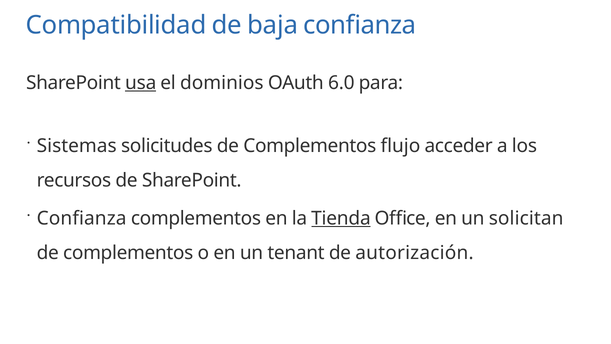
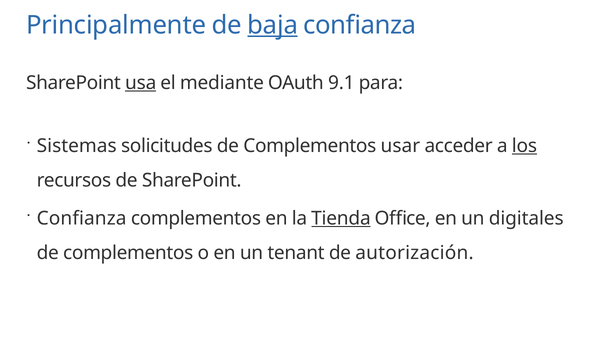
Compatibilidad: Compatibilidad -> Principalmente (116, 25)
baja underline: none -> present (273, 25)
dominios: dominios -> mediante (222, 83)
6.0: 6.0 -> 9.1 (341, 83)
flujo: flujo -> usar (400, 146)
los underline: none -> present (524, 146)
solicitan: solicitan -> digitales (526, 218)
